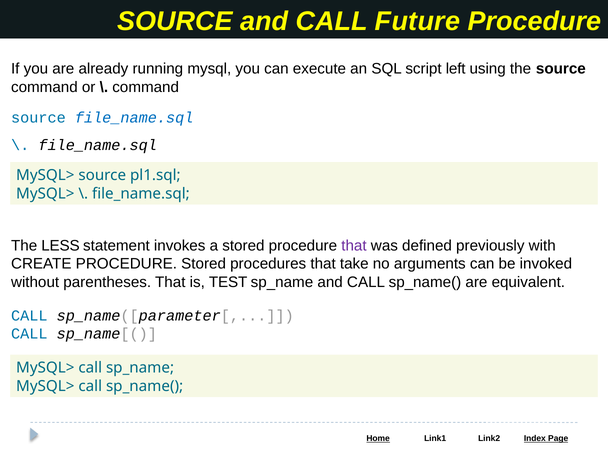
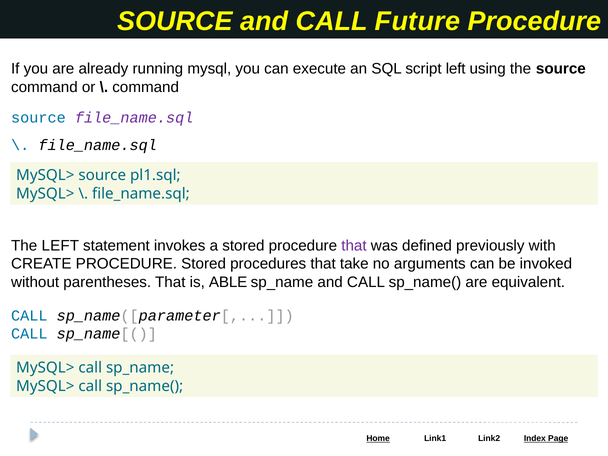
file_name.sql colour: blue -> purple (134, 118)
The LESS: LESS -> LEFT (60, 246)
TEST: TEST -> ABLE (228, 282)
